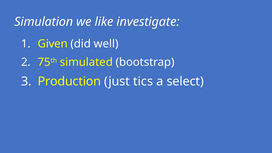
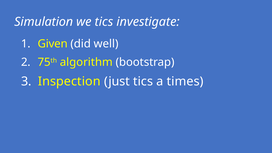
we like: like -> tics (104, 22)
simulated: simulated -> algorithm (86, 62)
Production: Production -> Inspection (69, 81)
select: select -> times (185, 81)
